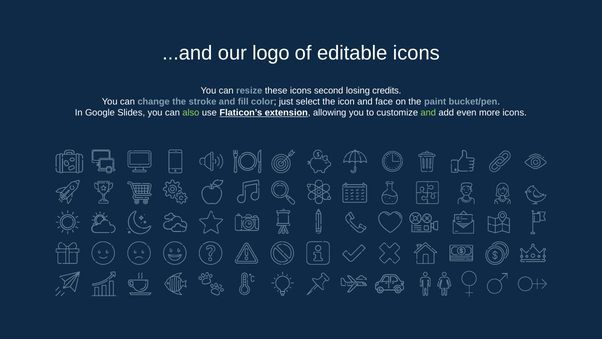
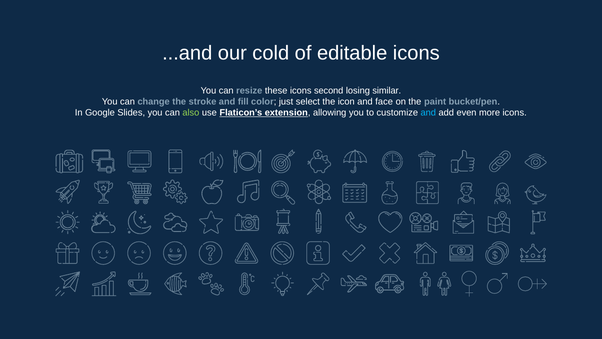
logo: logo -> cold (271, 53)
credits: credits -> similar (387, 90)
and colour: light green -> light blue (428, 112)
